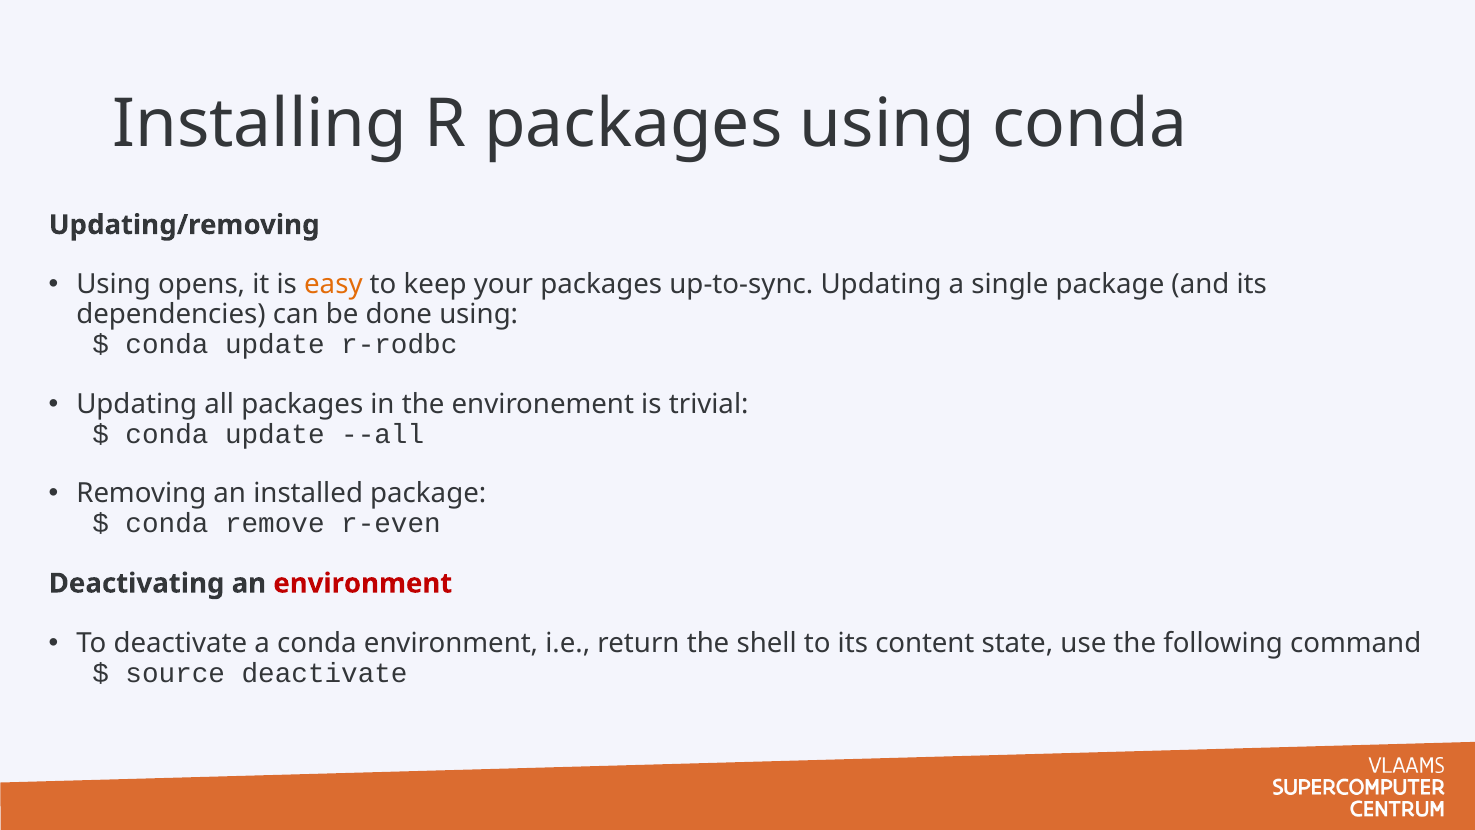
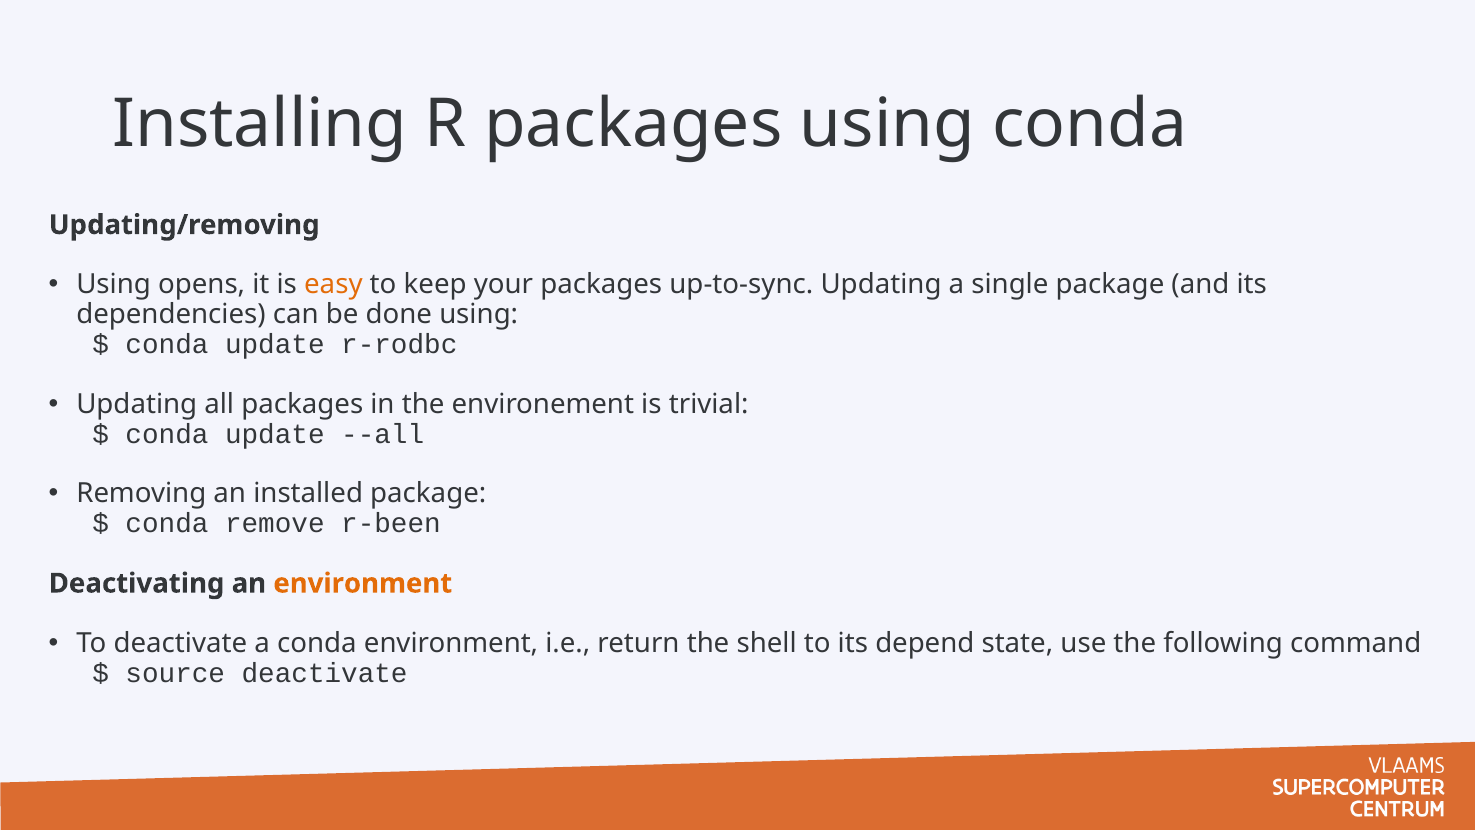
r-even: r-even -> r-been (391, 523)
environment colour: red -> orange (363, 583)
content: content -> depend (925, 643)
